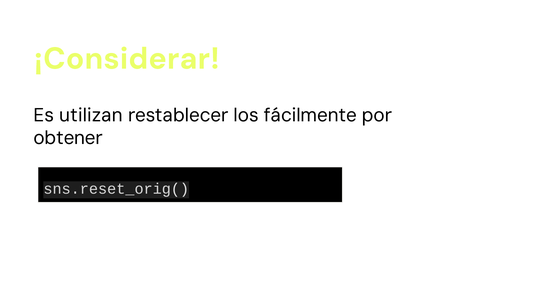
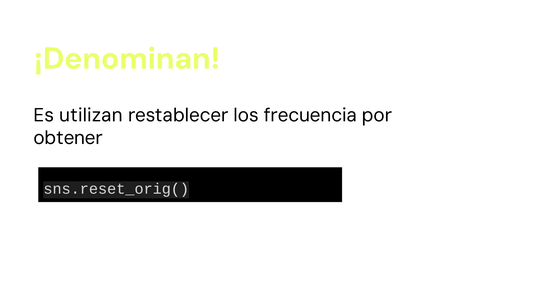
¡Considerar: ¡Considerar -> ¡Denominan (127, 59)
fácilmente: fácilmente -> frecuencia (310, 115)
